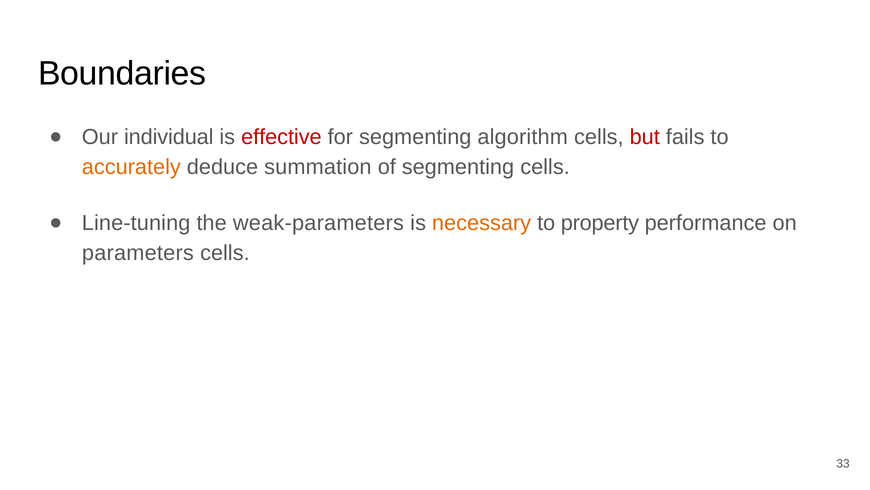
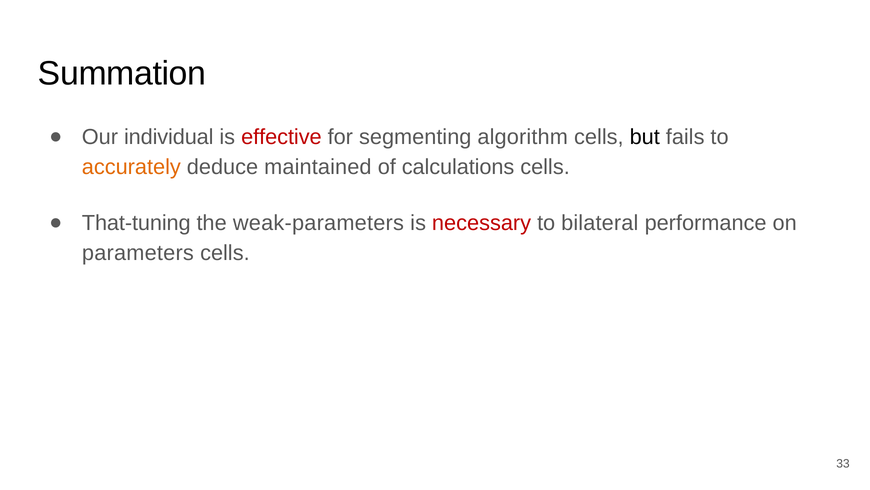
Boundaries: Boundaries -> Summation (122, 74)
but colour: red -> black (645, 137)
summation: summation -> maintained (318, 167)
of segmenting: segmenting -> calculations (458, 167)
Line-tuning: Line-tuning -> That-tuning (136, 223)
necessary colour: orange -> red (482, 223)
property: property -> bilateral (600, 223)
